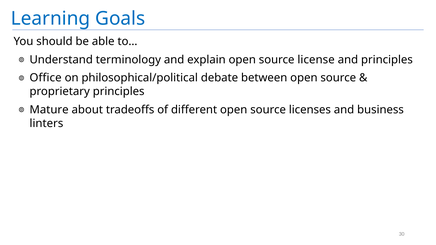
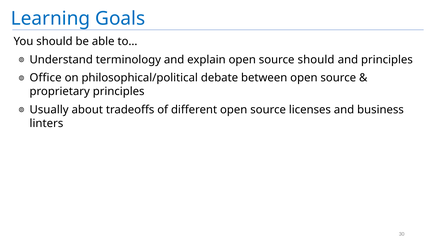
source license: license -> should (316, 60)
Mature: Mature -> Usually (49, 110)
